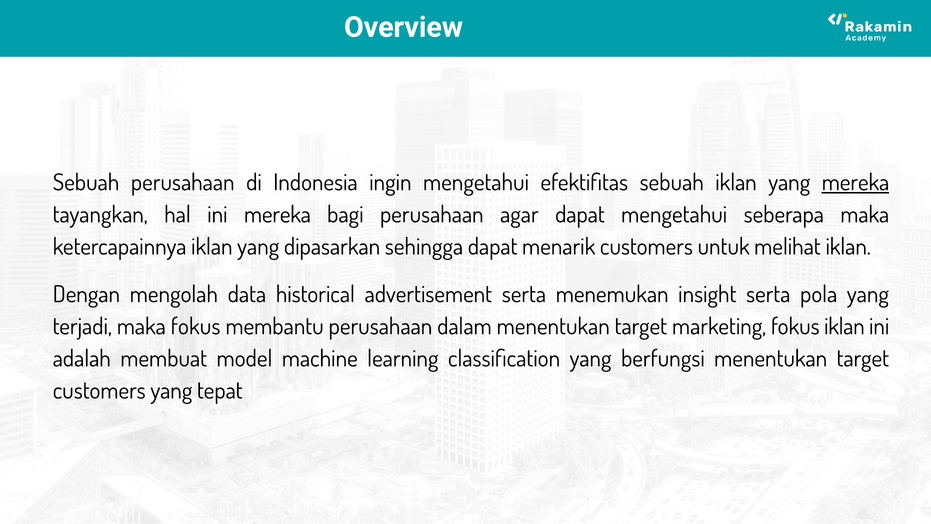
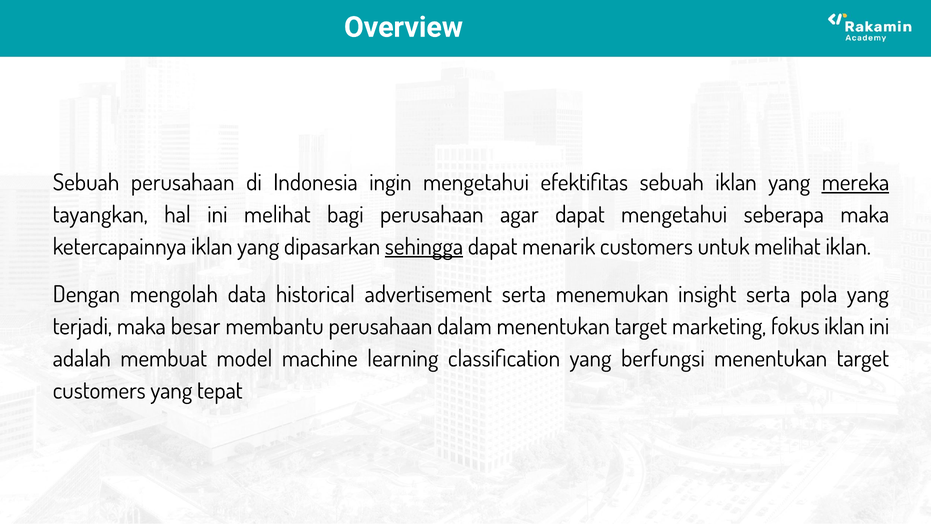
ini mereka: mereka -> melihat (277, 215)
sehingga underline: none -> present (424, 247)
maka fokus: fokus -> besar (196, 326)
